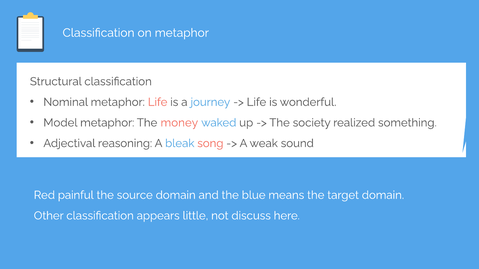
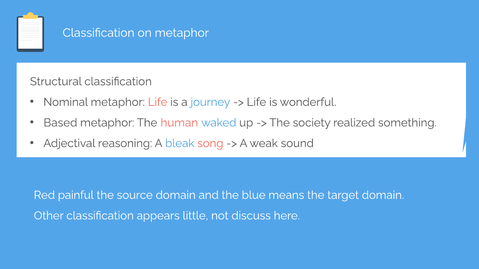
Model: Model -> Based (60, 123)
money: money -> human (179, 123)
